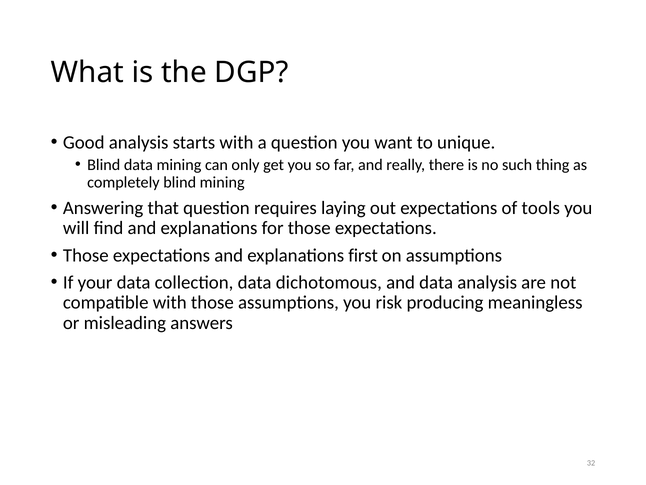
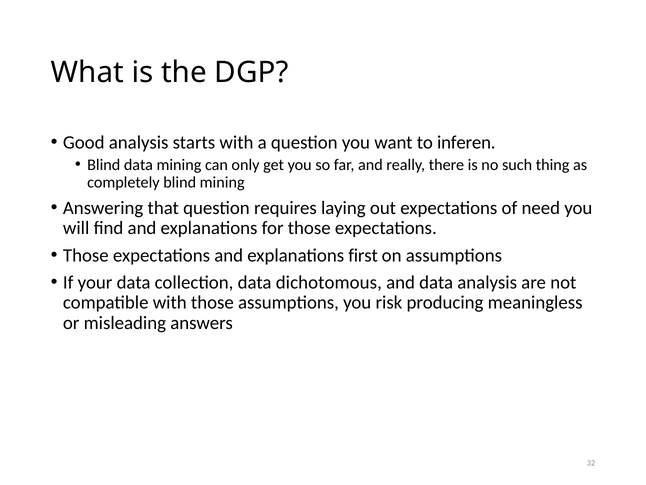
unique: unique -> inferen (466, 142)
tools: tools -> need (541, 208)
